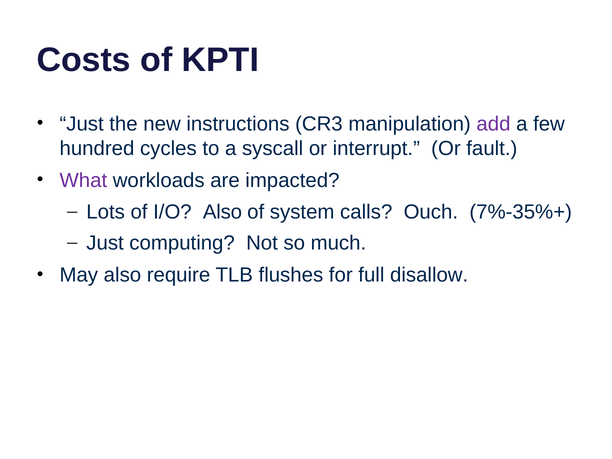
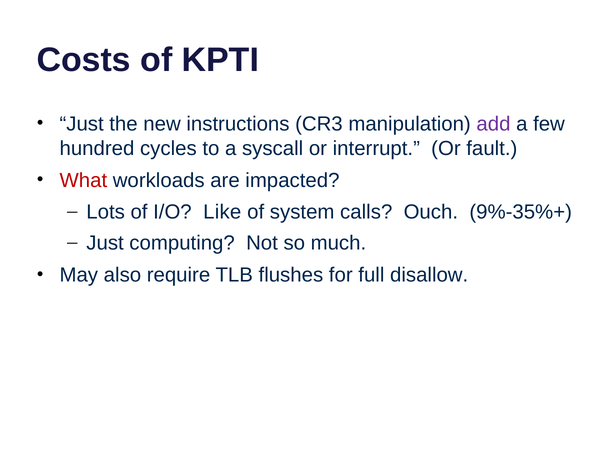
What colour: purple -> red (83, 181)
I/O Also: Also -> Like (222, 212)
7%-35%+: 7%-35%+ -> 9%-35%+ (521, 212)
